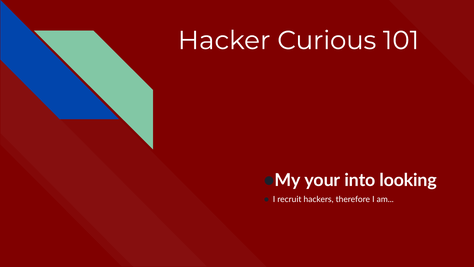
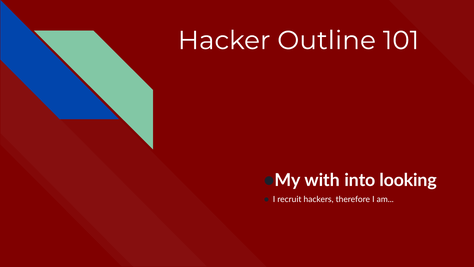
Curious: Curious -> Outline (327, 40)
your: your -> with (322, 180)
